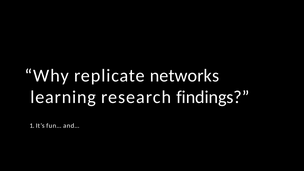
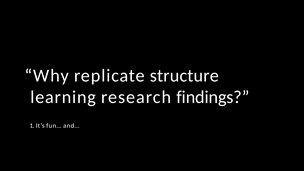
networks: networks -> structure (184, 76)
